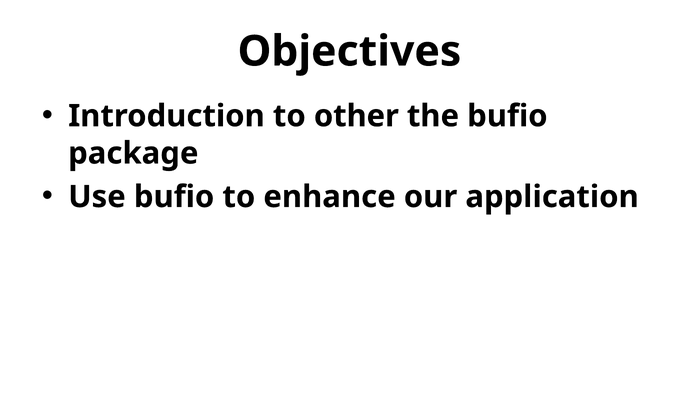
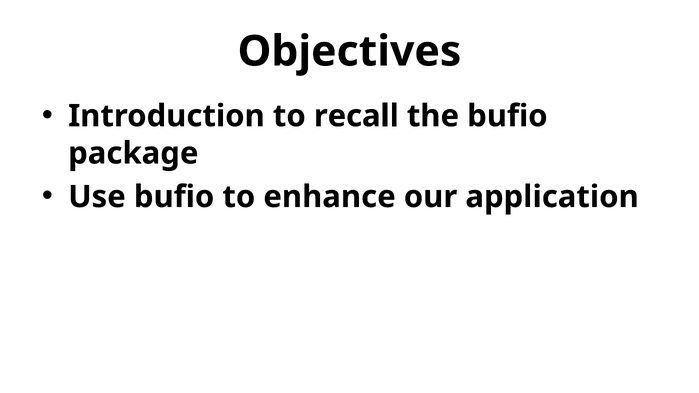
other: other -> recall (356, 116)
